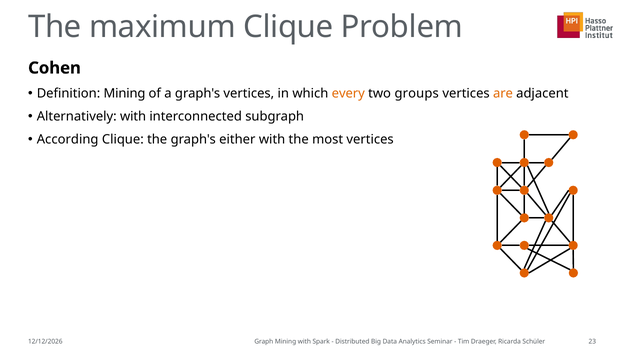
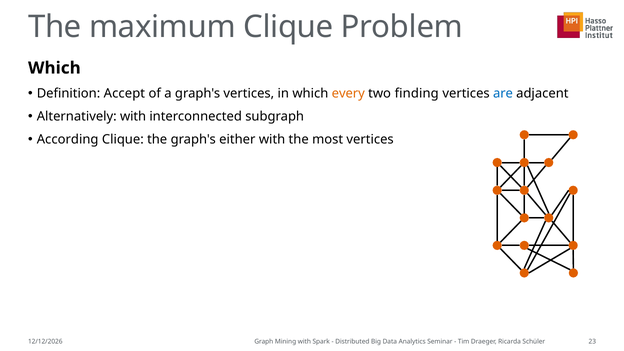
Cohen: Cohen -> Which (54, 68)
Definition Mining: Mining -> Accept (124, 93)
groups: groups -> finding (417, 93)
are colour: orange -> blue (503, 93)
